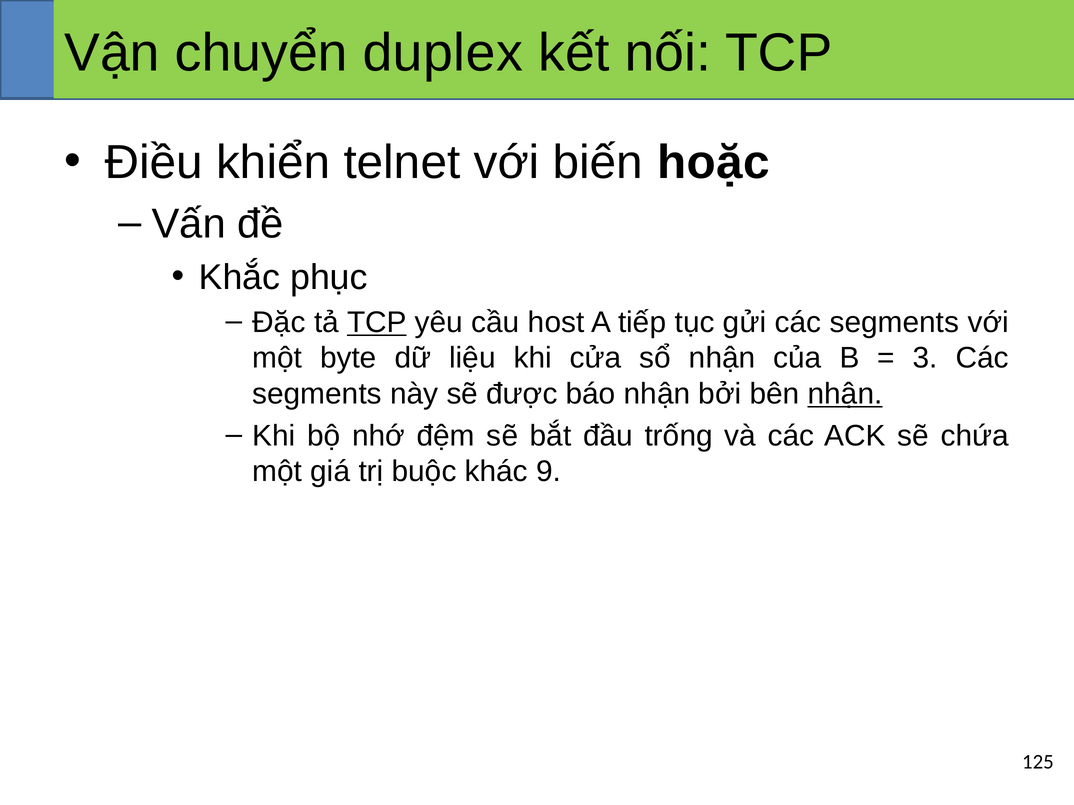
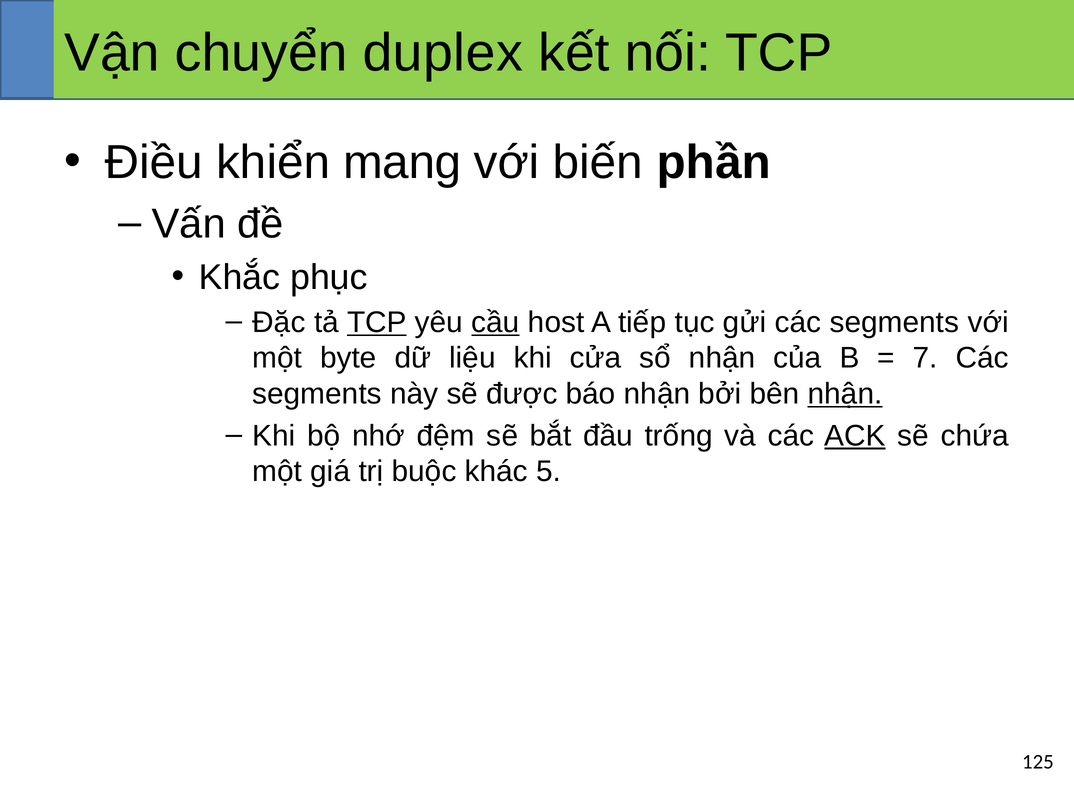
telnet: telnet -> mang (402, 163)
hoặc: hoặc -> phần (714, 163)
cầu underline: none -> present (495, 323)
3: 3 -> 7 (925, 358)
ACK underline: none -> present (855, 436)
9: 9 -> 5 (549, 472)
